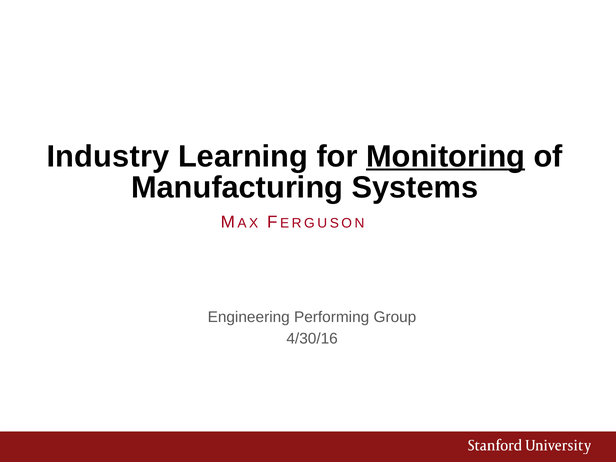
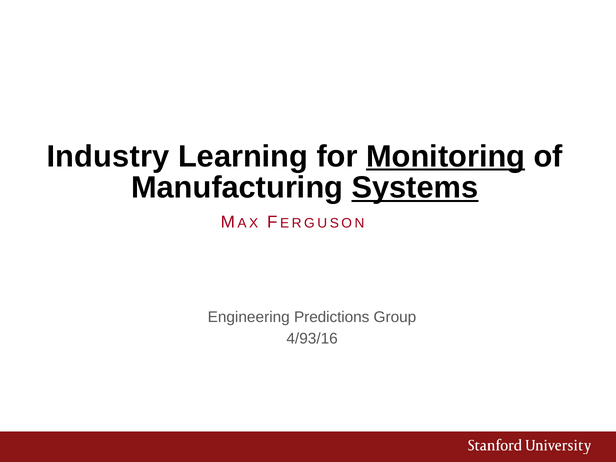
Systems underline: none -> present (415, 188)
Performing: Performing -> Predictions (332, 317)
4/30/16: 4/30/16 -> 4/93/16 (312, 339)
